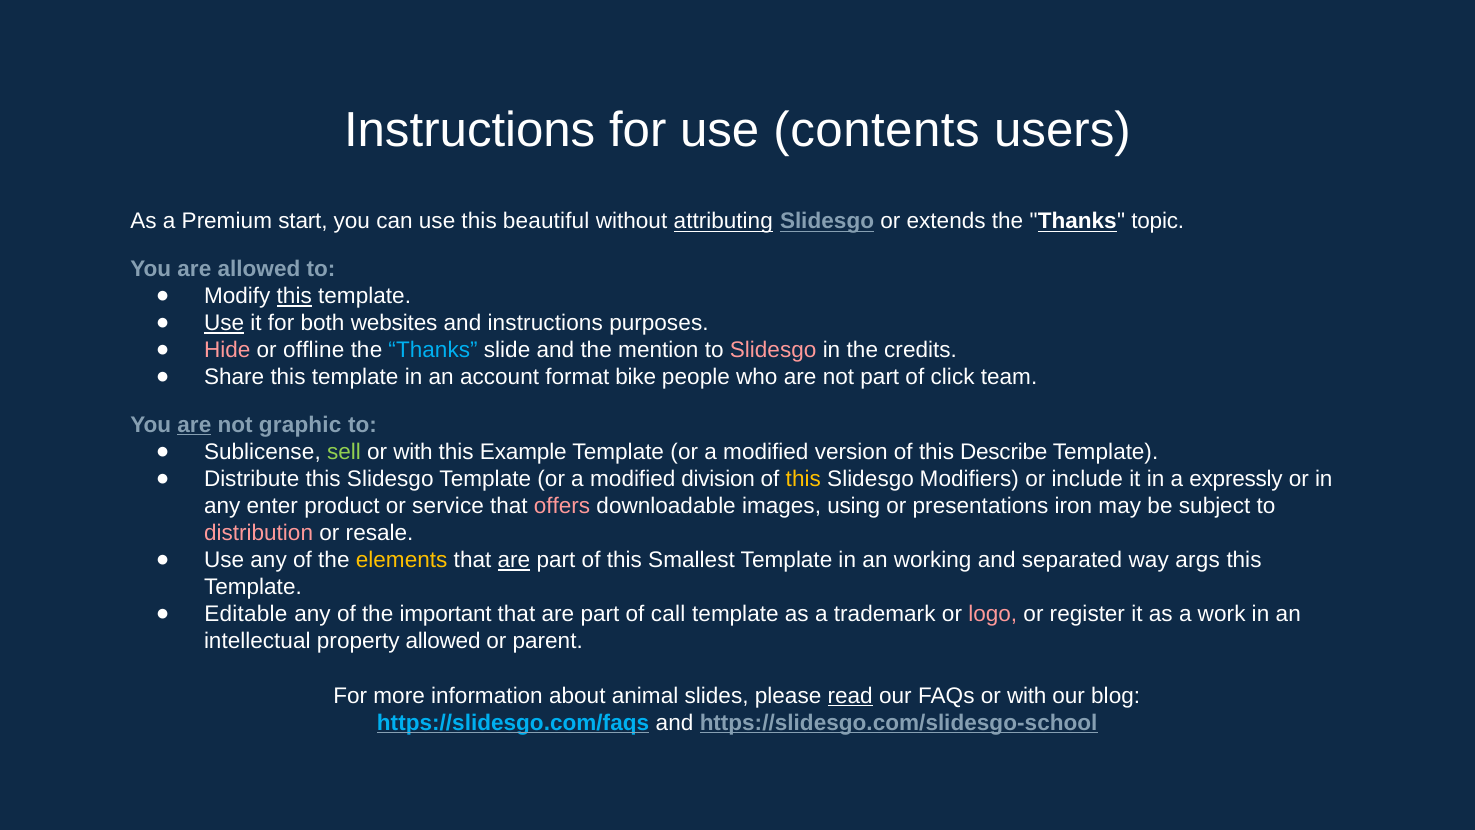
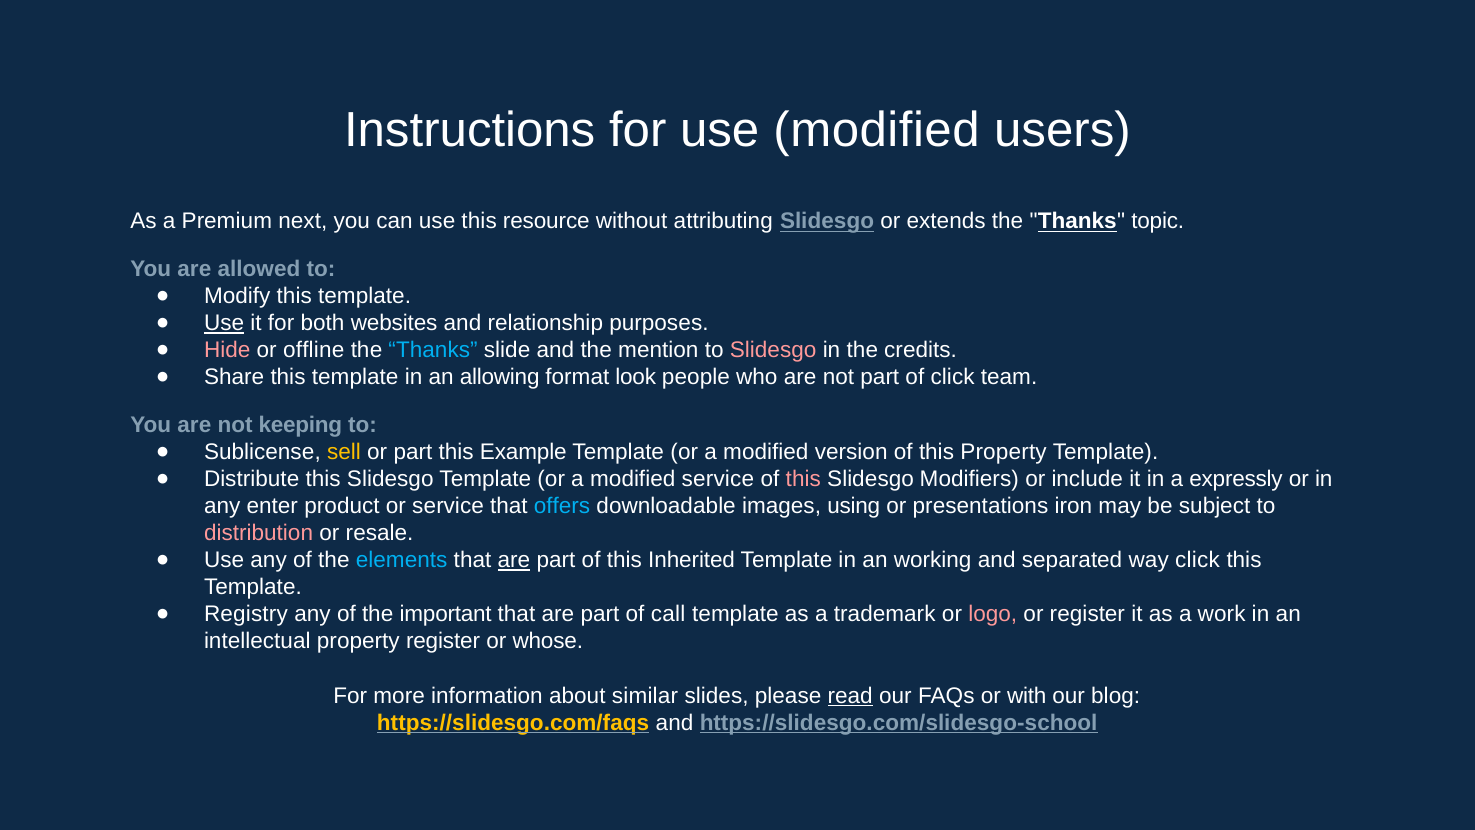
use contents: contents -> modified (877, 130)
start: start -> next (303, 221)
beautiful: beautiful -> resource (546, 221)
attributing underline: present -> none (723, 221)
this underline: present -> none (294, 296)
and instructions: instructions -> relationship (545, 323)
account: account -> allowing (500, 377)
bike: bike -> look (636, 377)
are underline: present -> none (194, 425)
graphic: graphic -> keeping (300, 425)
sell colour: light green -> yellow (344, 452)
with: with -> part (413, 452)
this Describe: Describe -> Property (1004, 452)
modified division: division -> service (718, 479)
this colour: yellow -> pink (803, 479)
offers colour: pink -> light blue (562, 506)
elements colour: yellow -> light blue (402, 560)
Smallest: Smallest -> Inherited (692, 560)
way args: args -> click (1198, 560)
Editable: Editable -> Registry (246, 614)
property allowed: allowed -> register (443, 641)
parent: parent -> whose (548, 641)
animal: animal -> similar (645, 695)
https://slidesgo.com/faqs colour: light blue -> yellow (513, 722)
